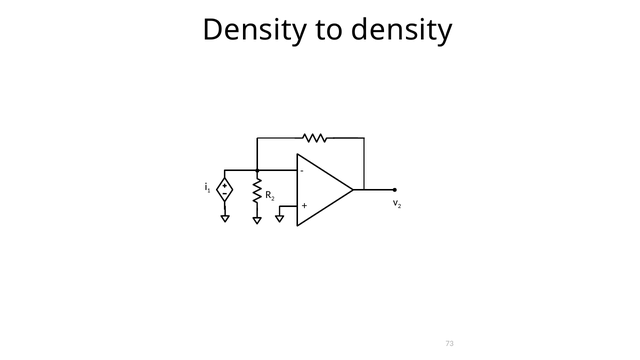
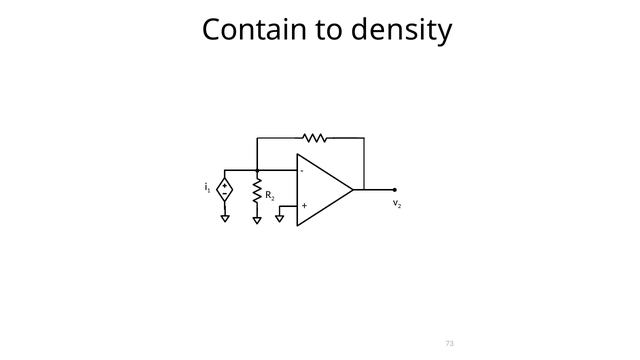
Density: Density -> Contain (255, 30)
